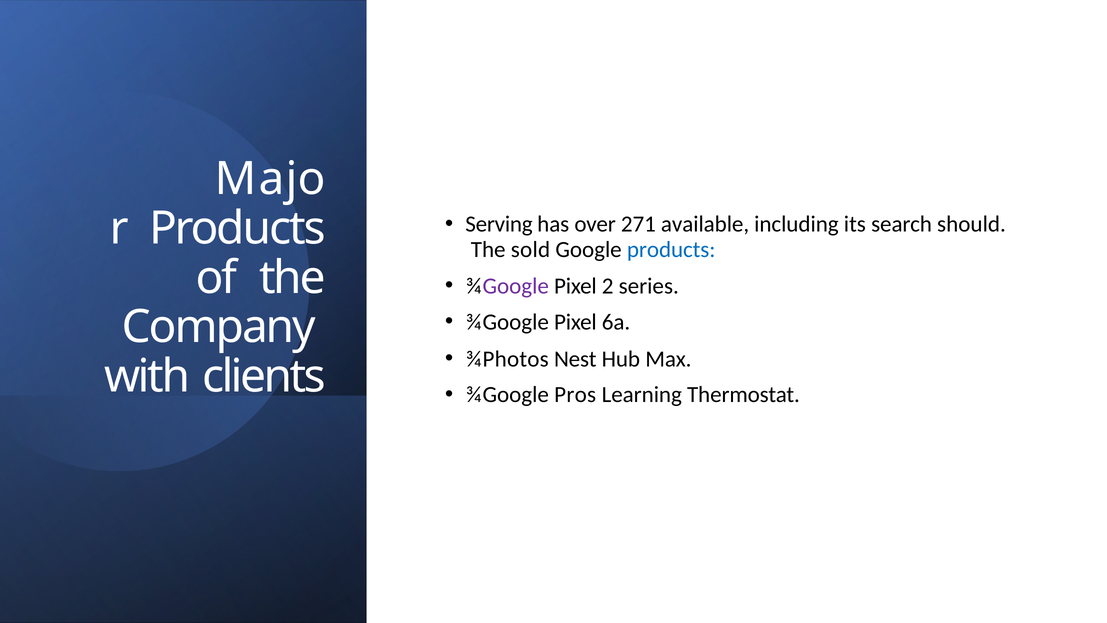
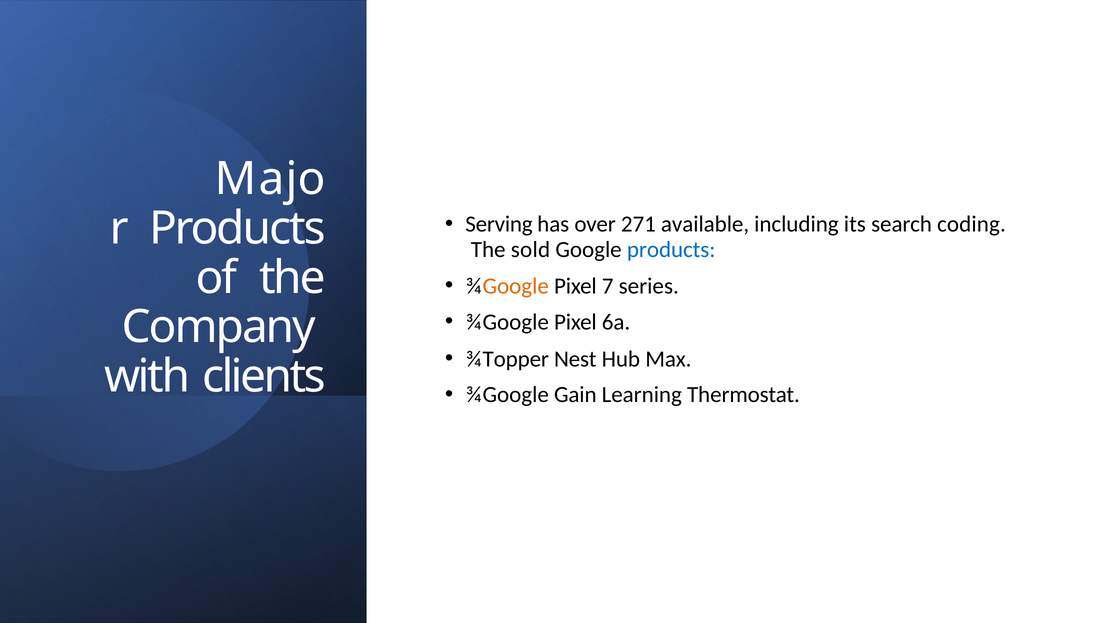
should: should -> coding (971, 224)
Google colour: purple -> orange (516, 286)
2: 2 -> 7 (608, 286)
Photos: Photos -> Topper (516, 359)
Pros: Pros -> Gain (575, 395)
